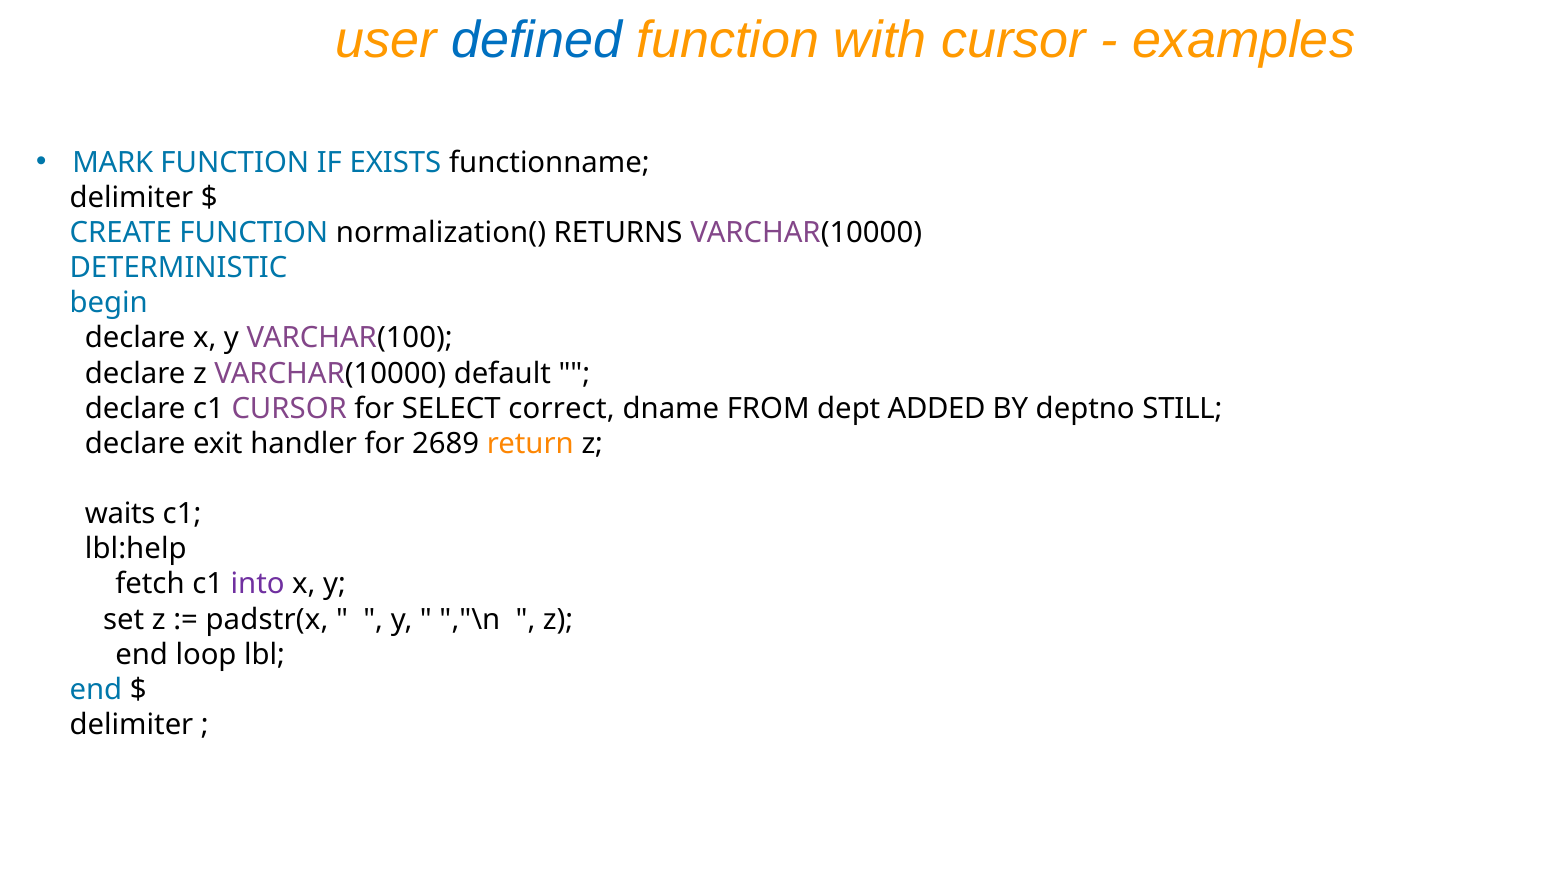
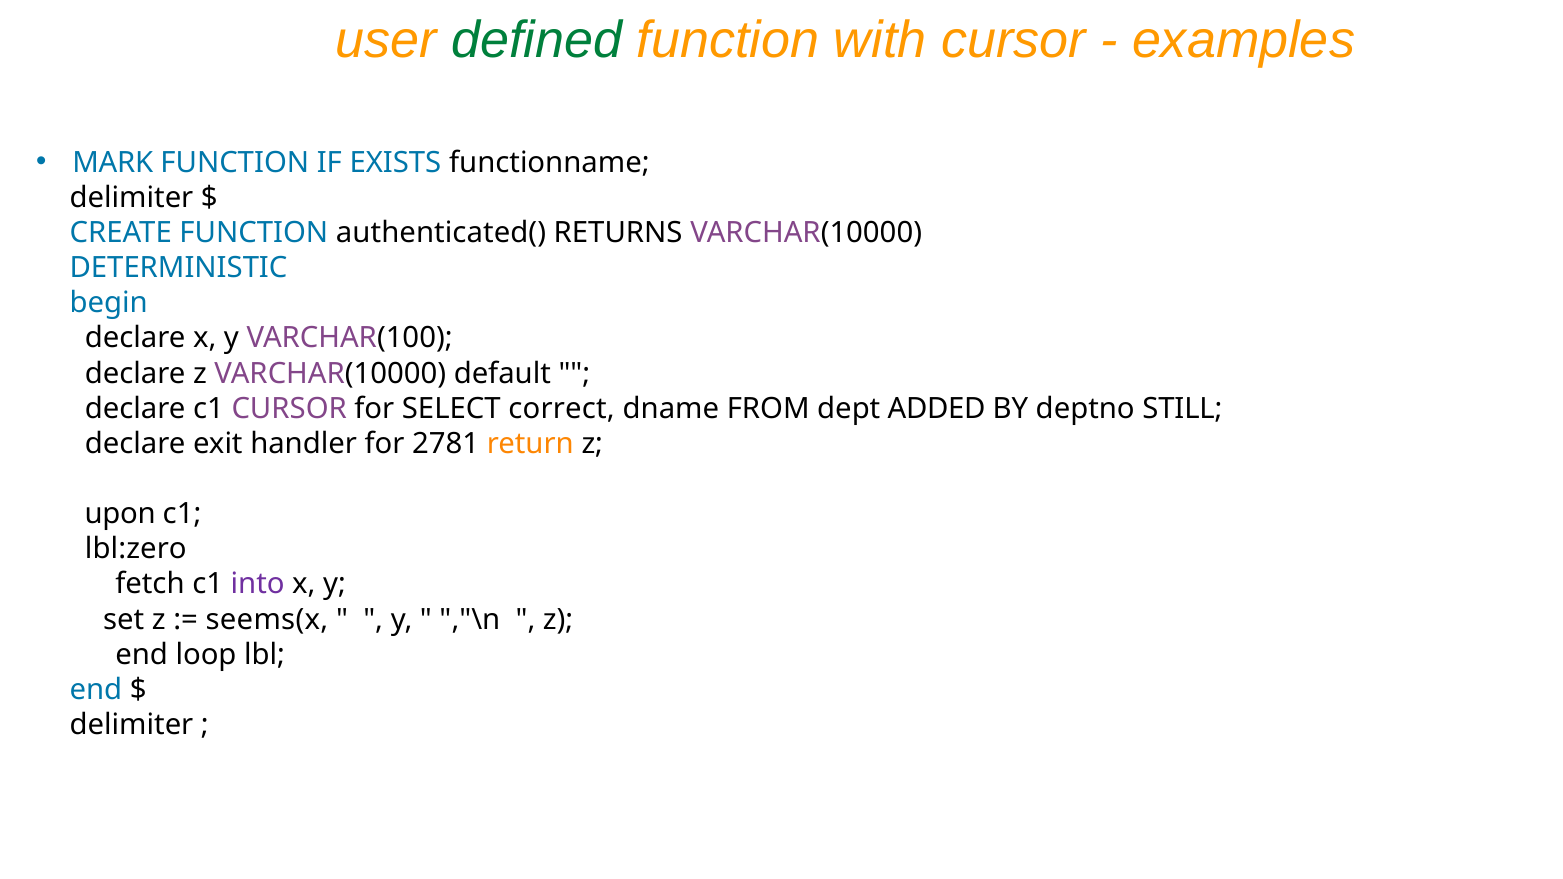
defined colour: blue -> green (537, 41)
normalization(: normalization( -> authenticated( (441, 233)
2689: 2689 -> 2781 (446, 444)
waits: waits -> upon (120, 514)
lbl:help: lbl:help -> lbl:zero (136, 549)
padstr(x: padstr(x -> seems(x (267, 620)
